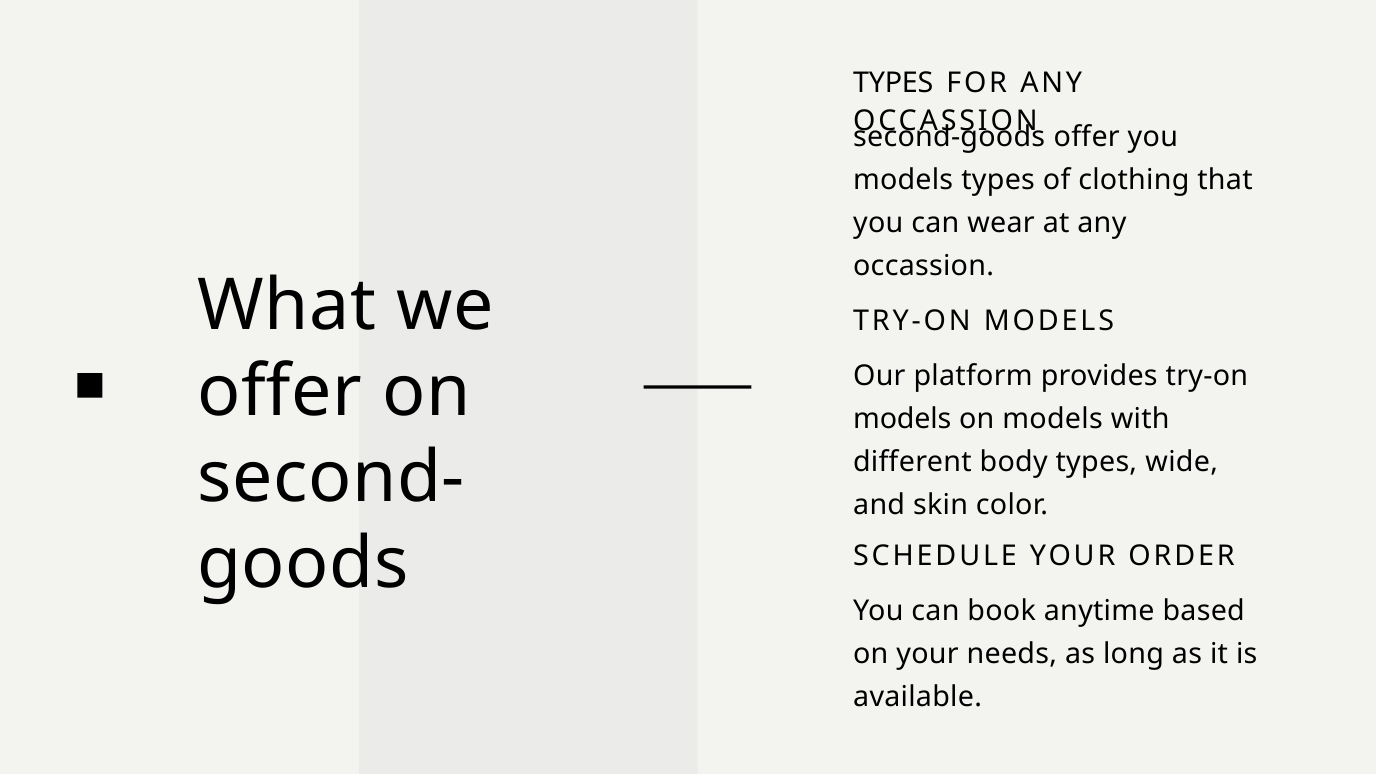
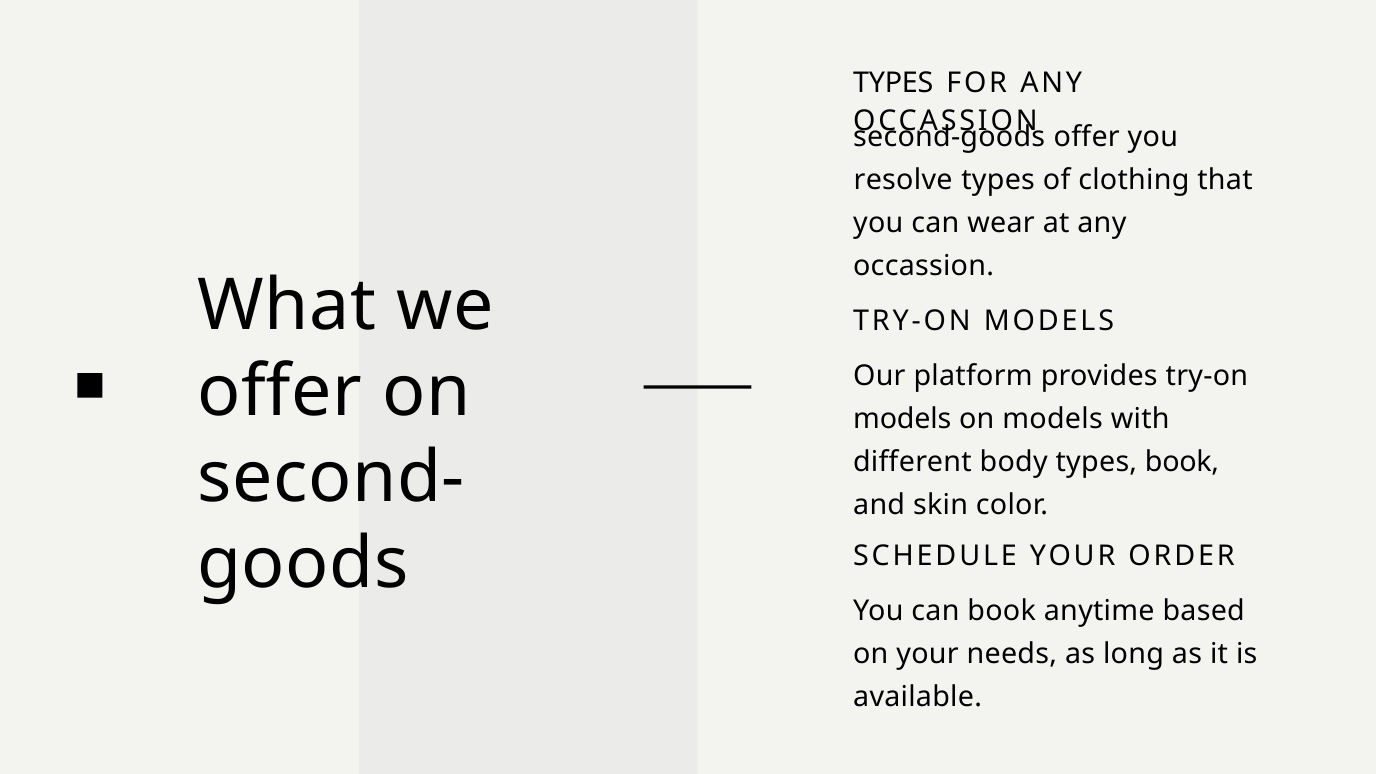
models: models -> resolve (903, 180)
types wide: wide -> book (1182, 462)
